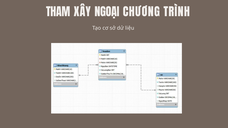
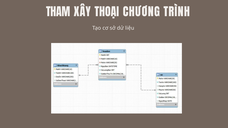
NGOẠI: NGOẠI -> THOẠI (107, 12)
